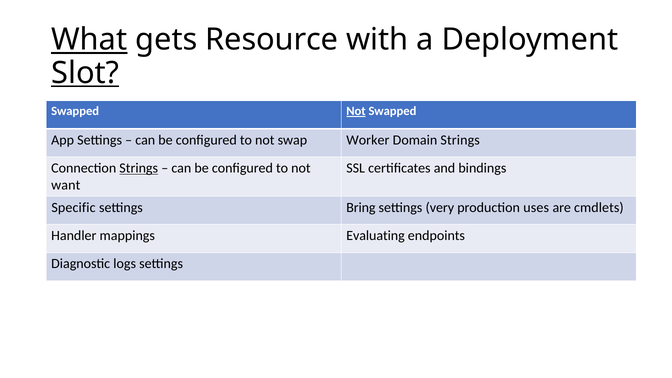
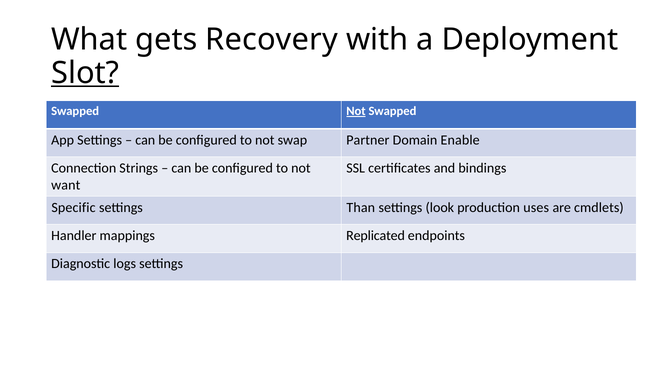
What underline: present -> none (89, 40)
Resource: Resource -> Recovery (272, 40)
Worker: Worker -> Partner (368, 140)
Domain Strings: Strings -> Enable (460, 140)
Strings underline: present -> none (139, 168)
Bring: Bring -> Than (361, 208)
very: very -> look (440, 208)
Evaluating: Evaluating -> Replicated (376, 236)
